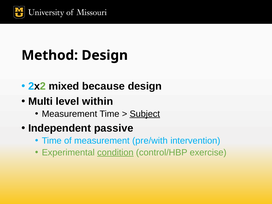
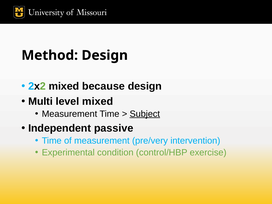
level within: within -> mixed (98, 101)
pre/with: pre/with -> pre/very (150, 141)
condition underline: present -> none (115, 152)
